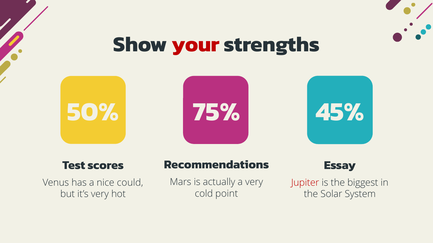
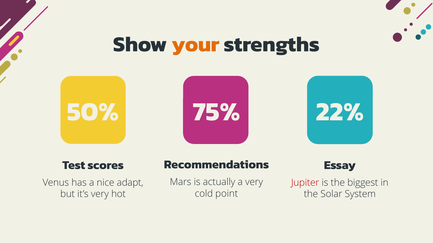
your colour: red -> orange (196, 44)
45%: 45% -> 22% (340, 112)
could: could -> adapt (130, 183)
